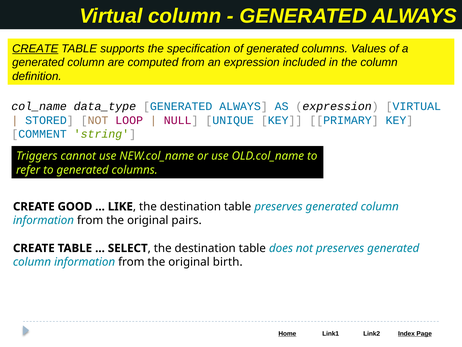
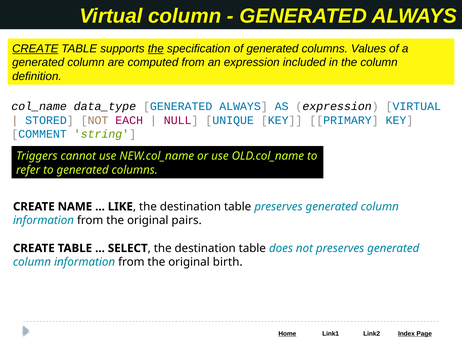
the underline: none -> present (156, 48)
LOOP: LOOP -> EACH (129, 120)
GOOD: GOOD -> NAME (75, 206)
